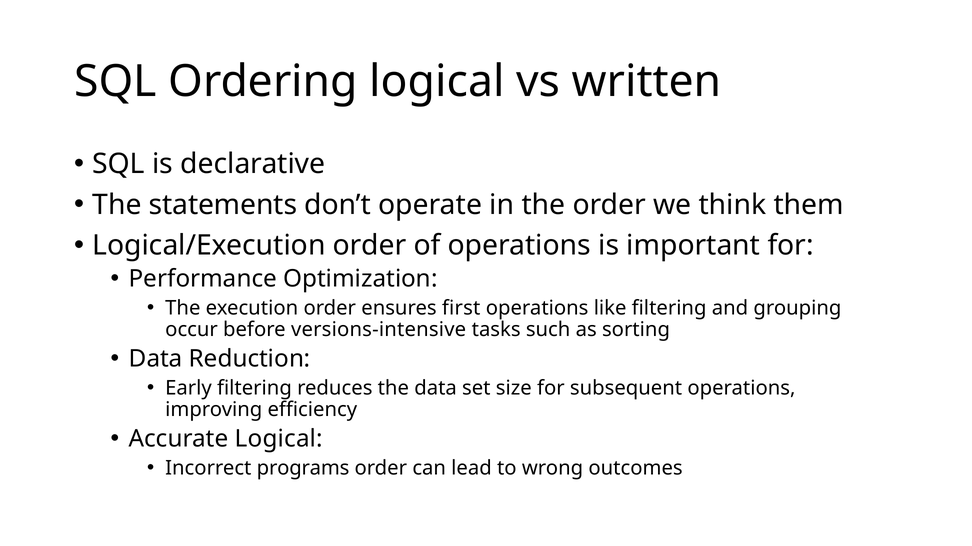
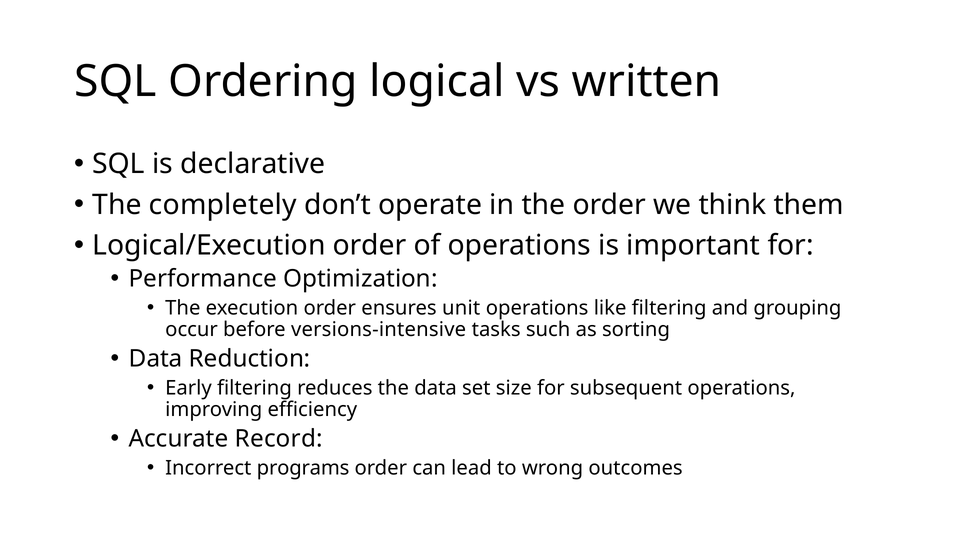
statements: statements -> completely (223, 205)
first: first -> unit (461, 308)
Accurate Logical: Logical -> Record (279, 439)
